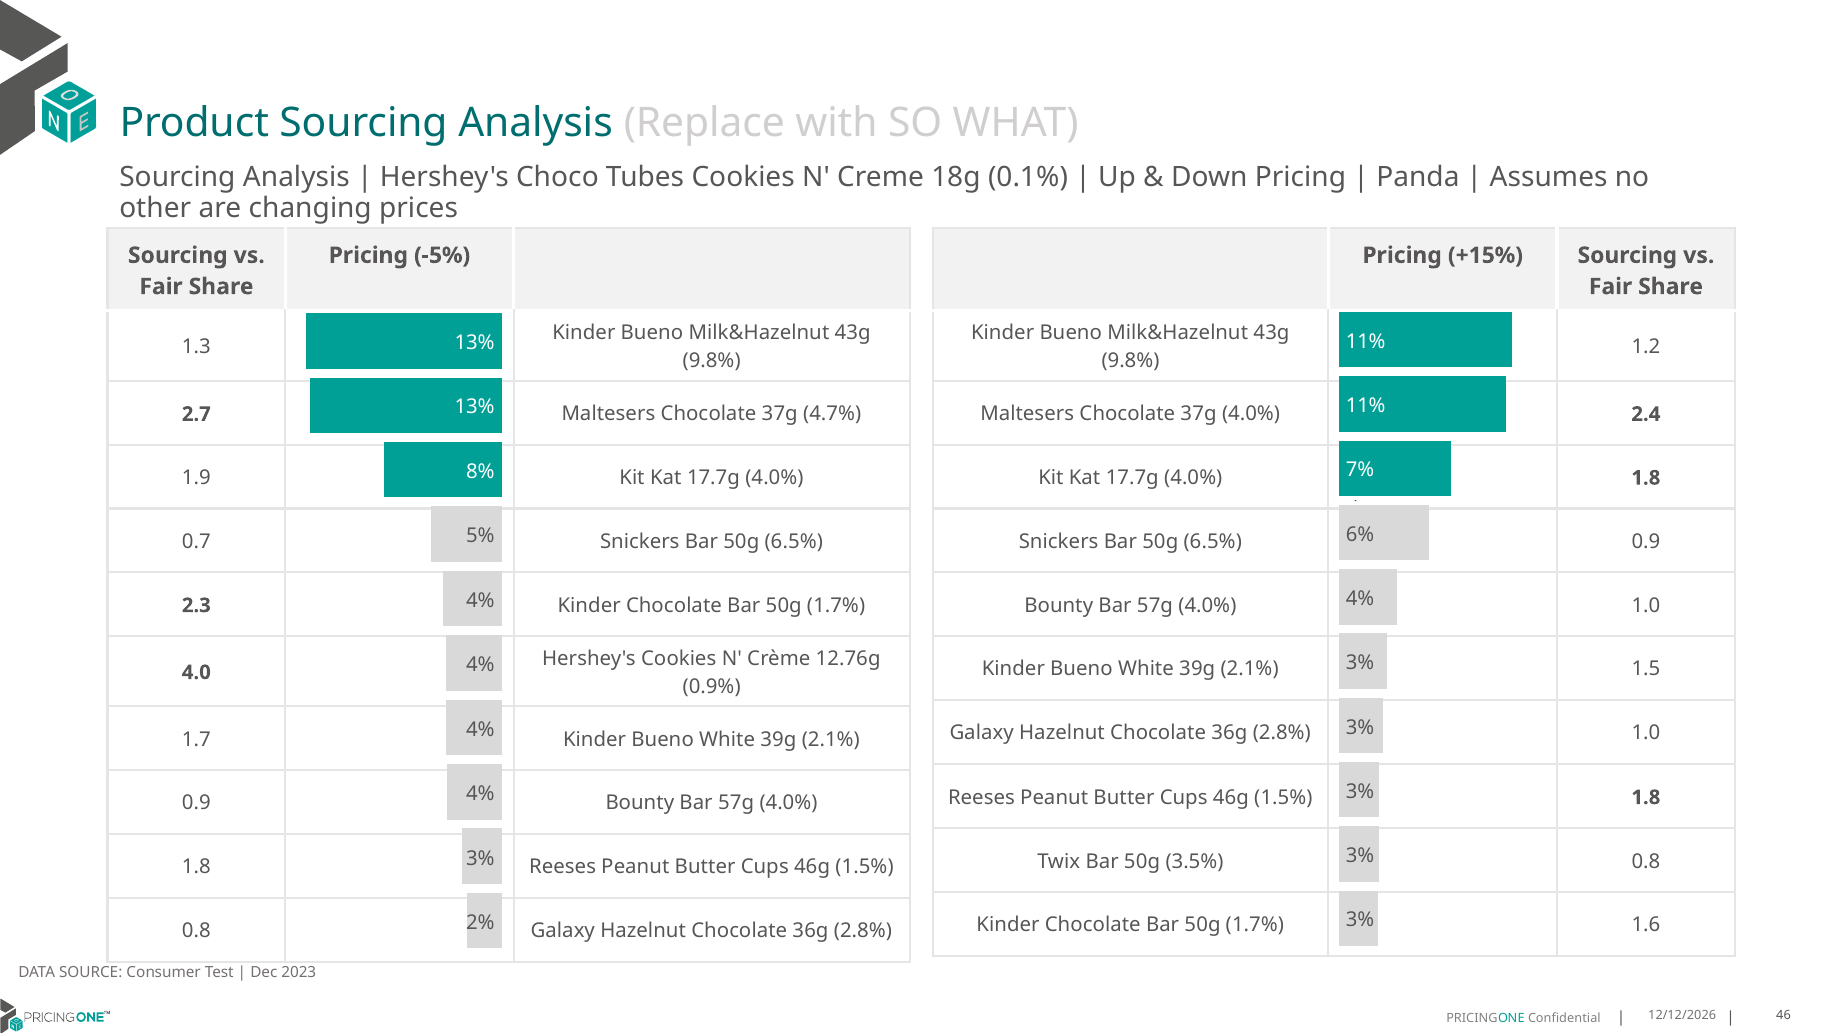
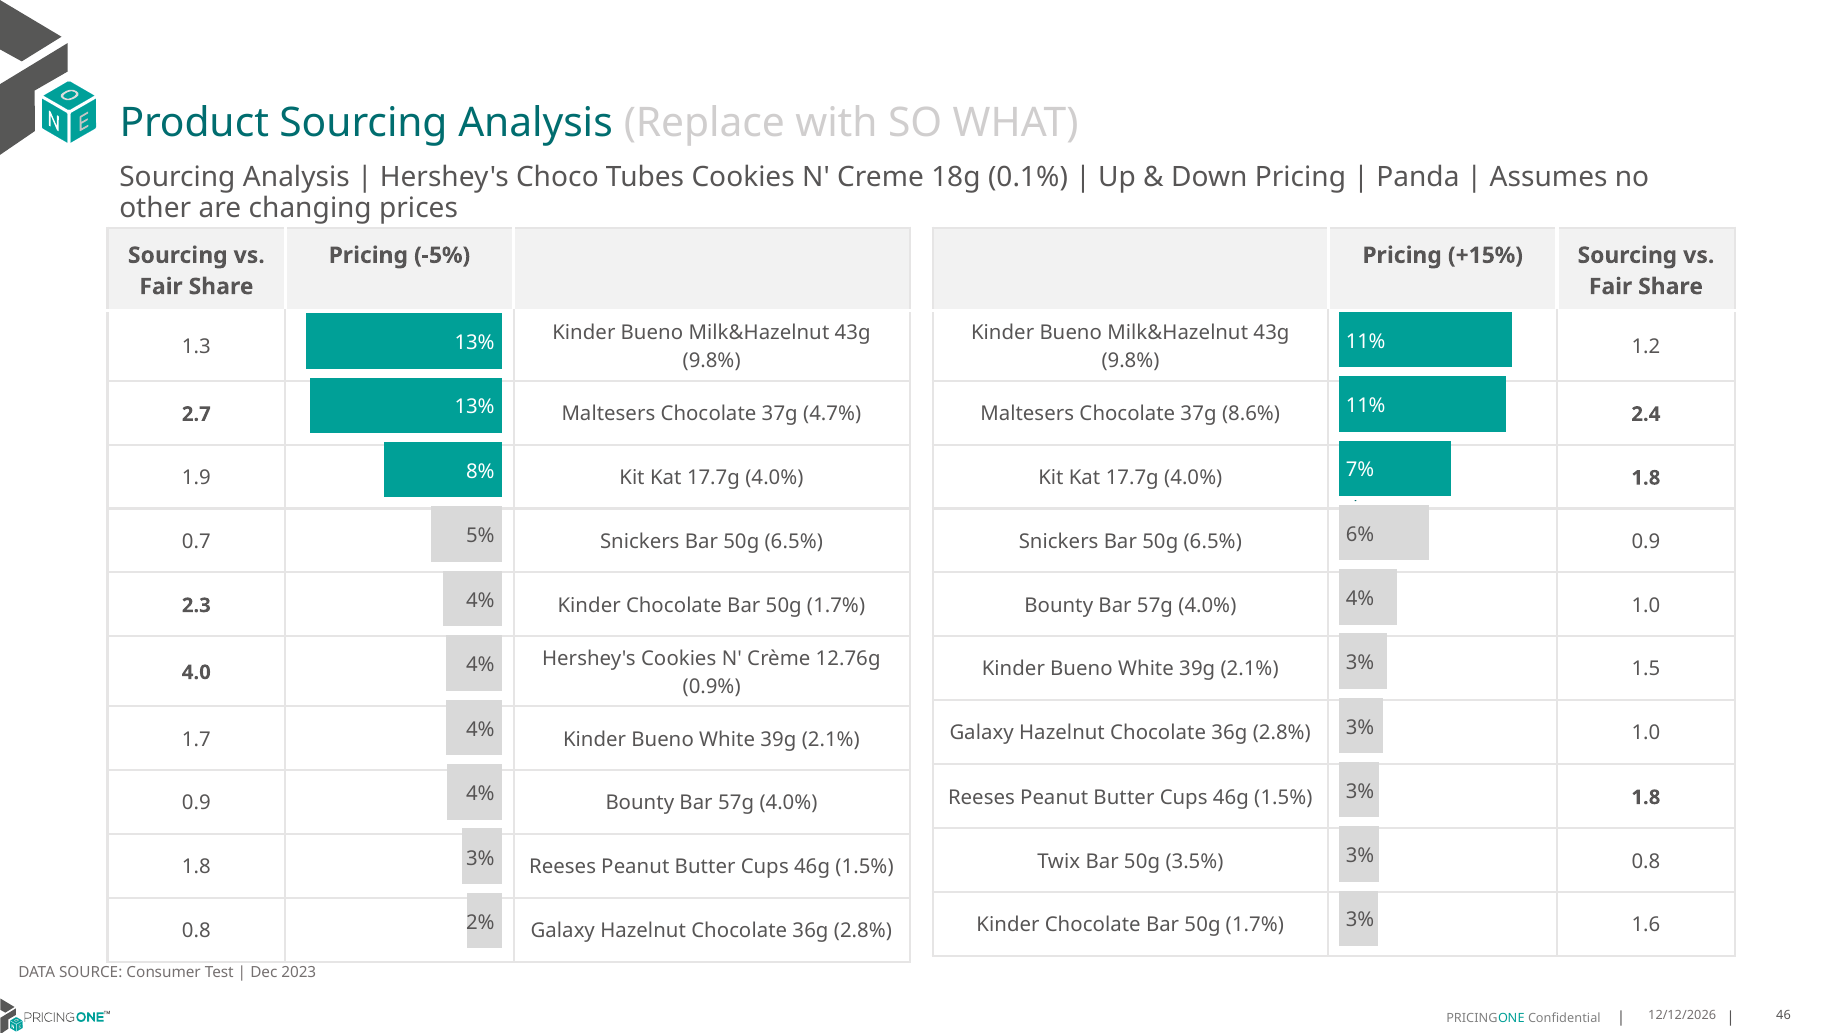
37g 4.0%: 4.0% -> 8.6% (1251, 414)
